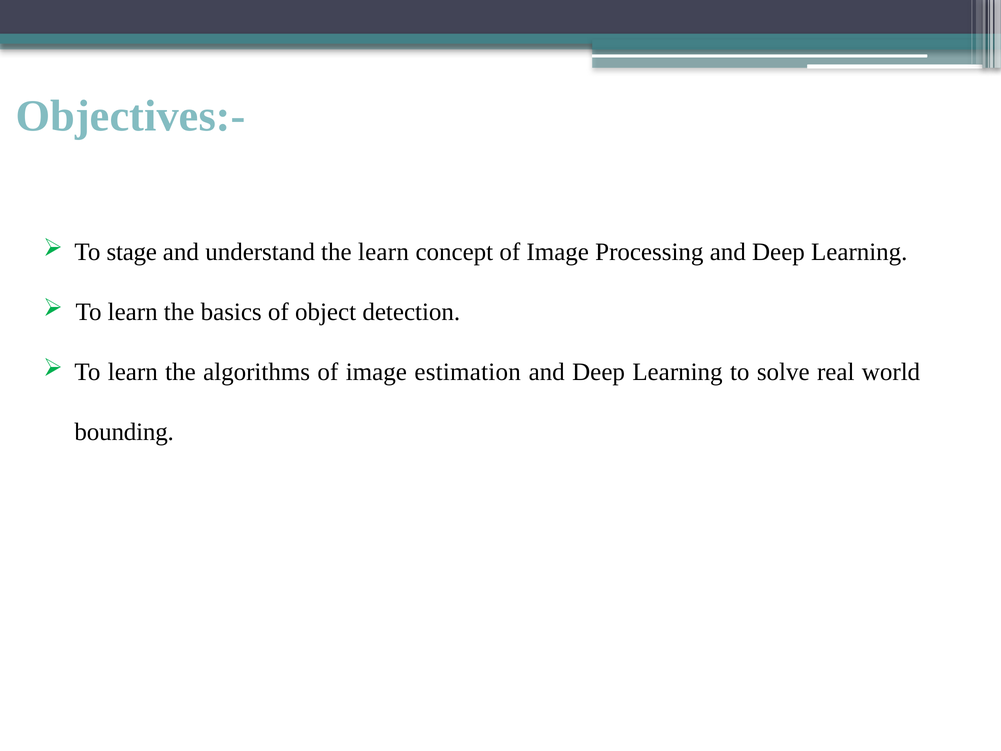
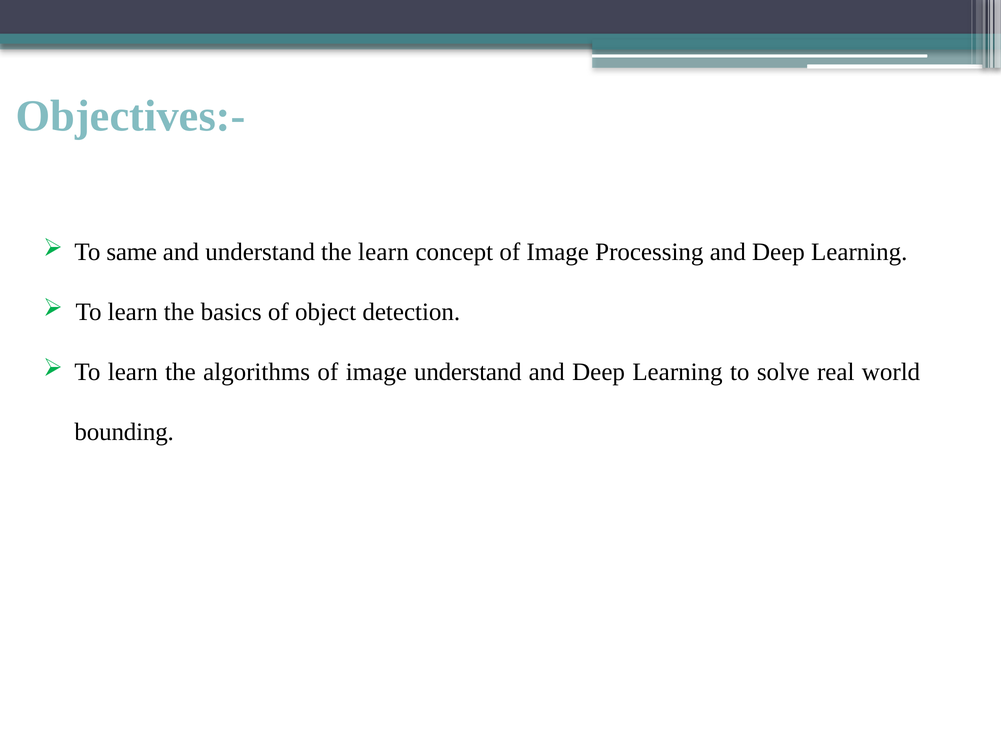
stage: stage -> same (132, 252)
image estimation: estimation -> understand (468, 372)
